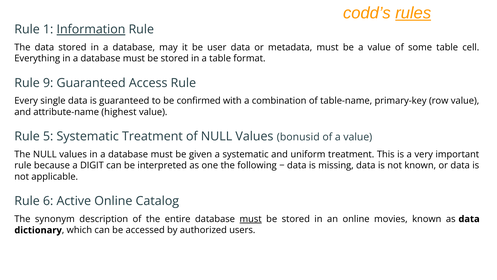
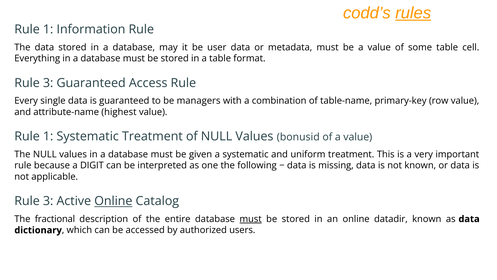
Information underline: present -> none (91, 29)
9: 9 -> 3 (48, 83)
confirmed: confirmed -> managers (199, 101)
5: 5 -> 1 (48, 136)
6: 6 -> 3 (48, 201)
Online underline: none -> present (113, 201)
synonym: synonym -> fractional (55, 219)
movies: movies -> datadir (391, 219)
